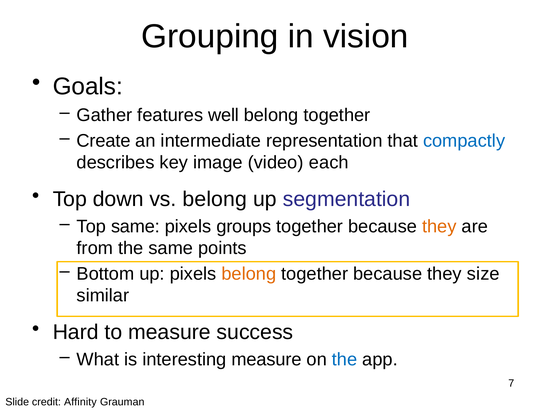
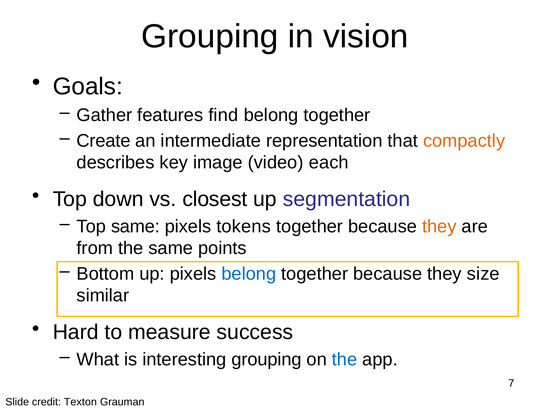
well: well -> find (223, 115)
compactly colour: blue -> orange (464, 141)
vs belong: belong -> closest (215, 199)
groups: groups -> tokens (244, 226)
belong colour: orange -> blue (249, 274)
interesting measure: measure -> grouping (267, 360)
Affinity: Affinity -> Texton (80, 402)
